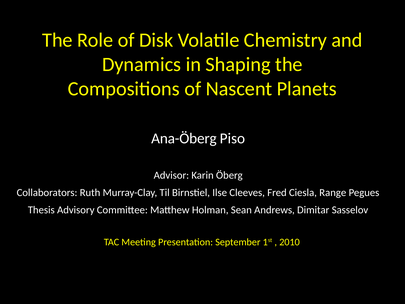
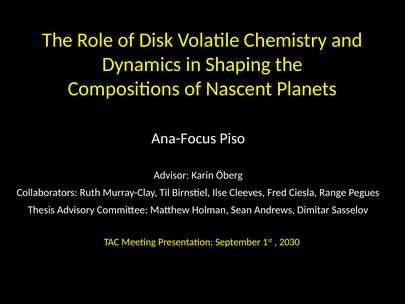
Ana-Öberg: Ana-Öberg -> Ana-Focus (184, 138)
2010: 2010 -> 2030 (290, 242)
